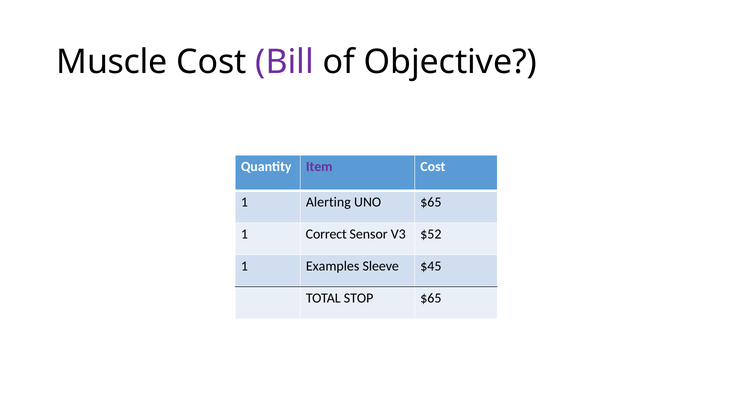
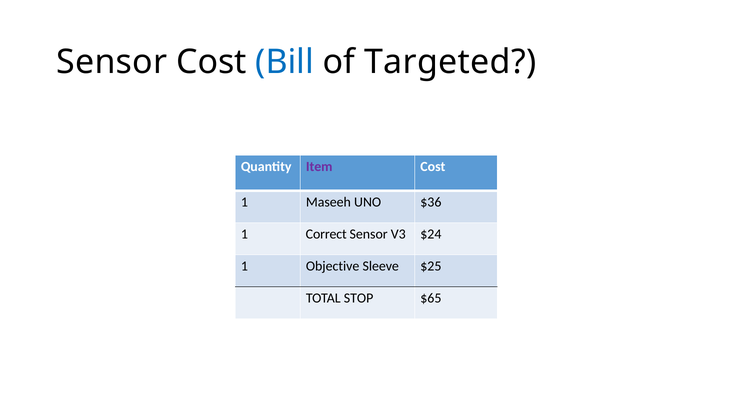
Muscle: Muscle -> Sensor (112, 62)
Bill colour: purple -> blue (285, 62)
Objective: Objective -> Targeted (450, 62)
Alerting: Alerting -> Maseeh (328, 202)
UNO $65: $65 -> $36 (431, 202)
$52: $52 -> $24 (431, 234)
Examples: Examples -> Objective (333, 266)
$45: $45 -> $25 (431, 266)
